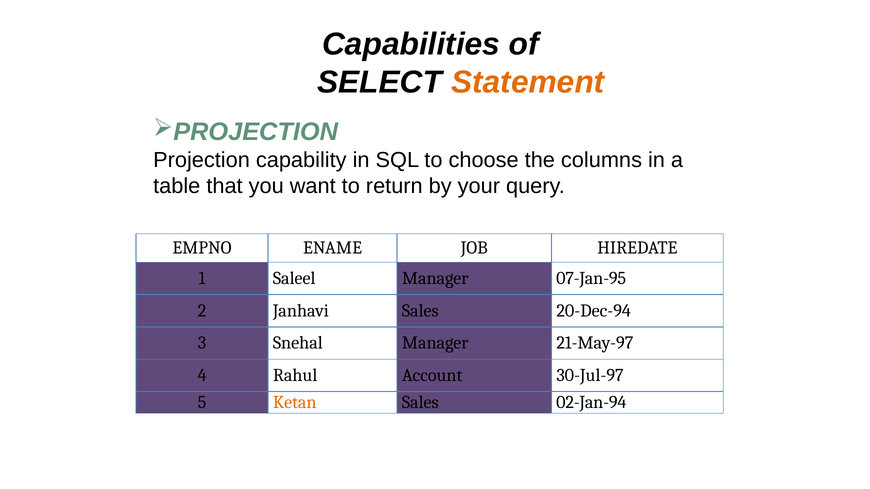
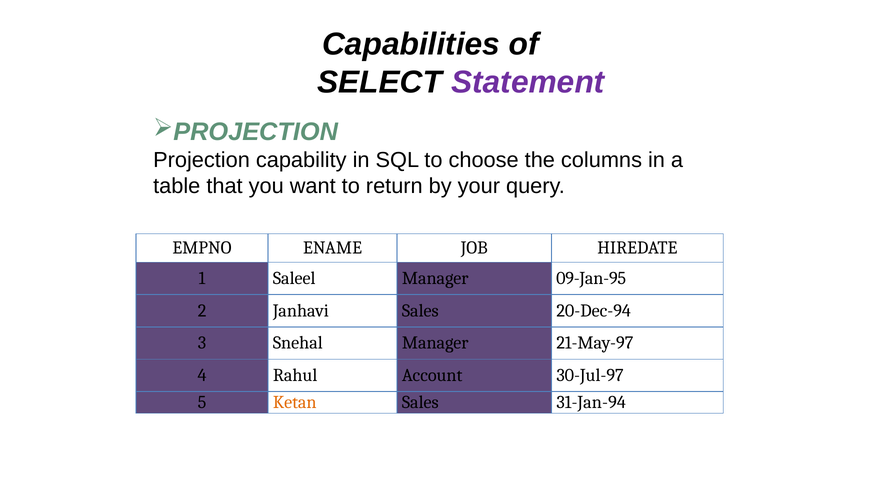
Statement colour: orange -> purple (528, 82)
07-Jan-95: 07-Jan-95 -> 09-Jan-95 (591, 279)
02-Jan-94: 02-Jan-94 -> 31-Jan-94 (591, 403)
